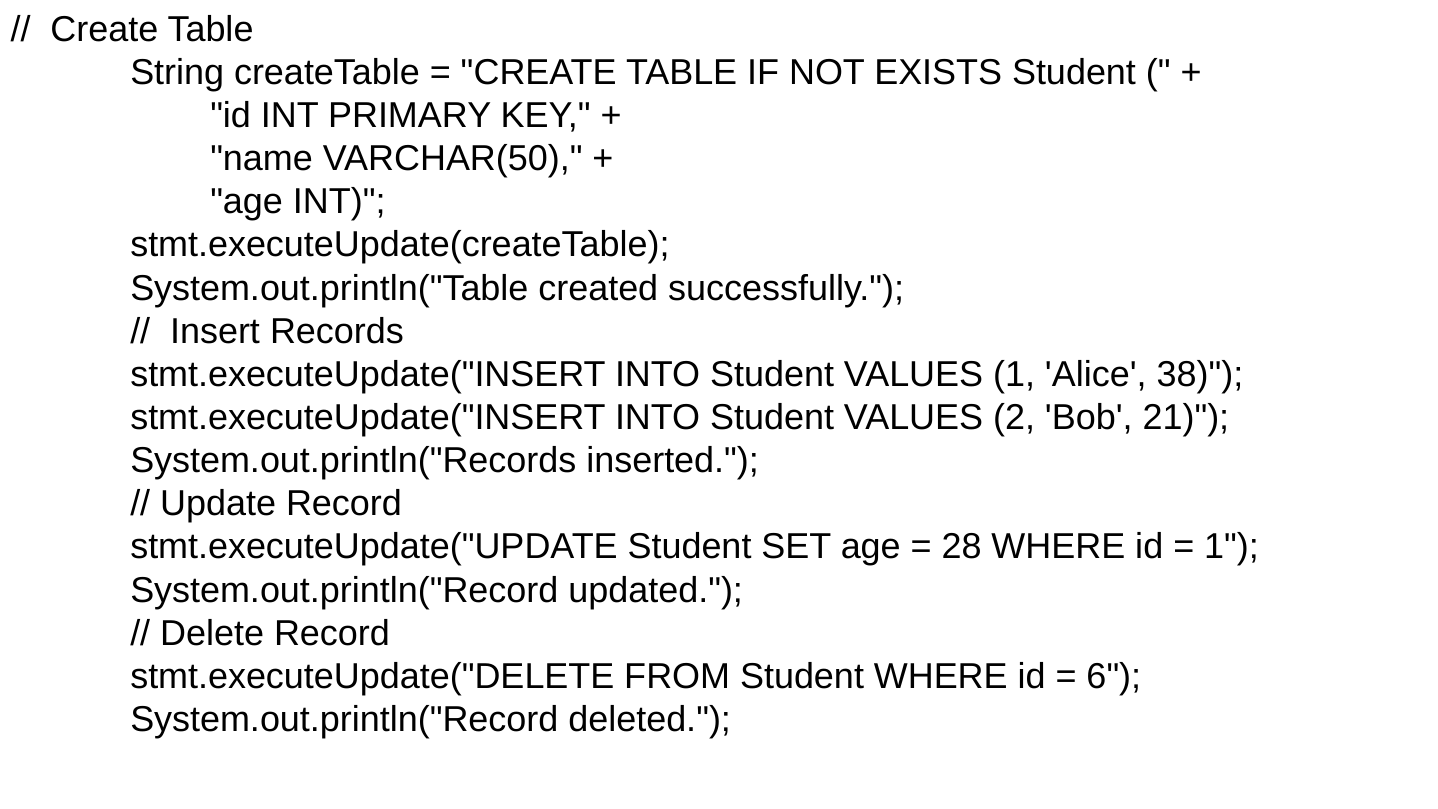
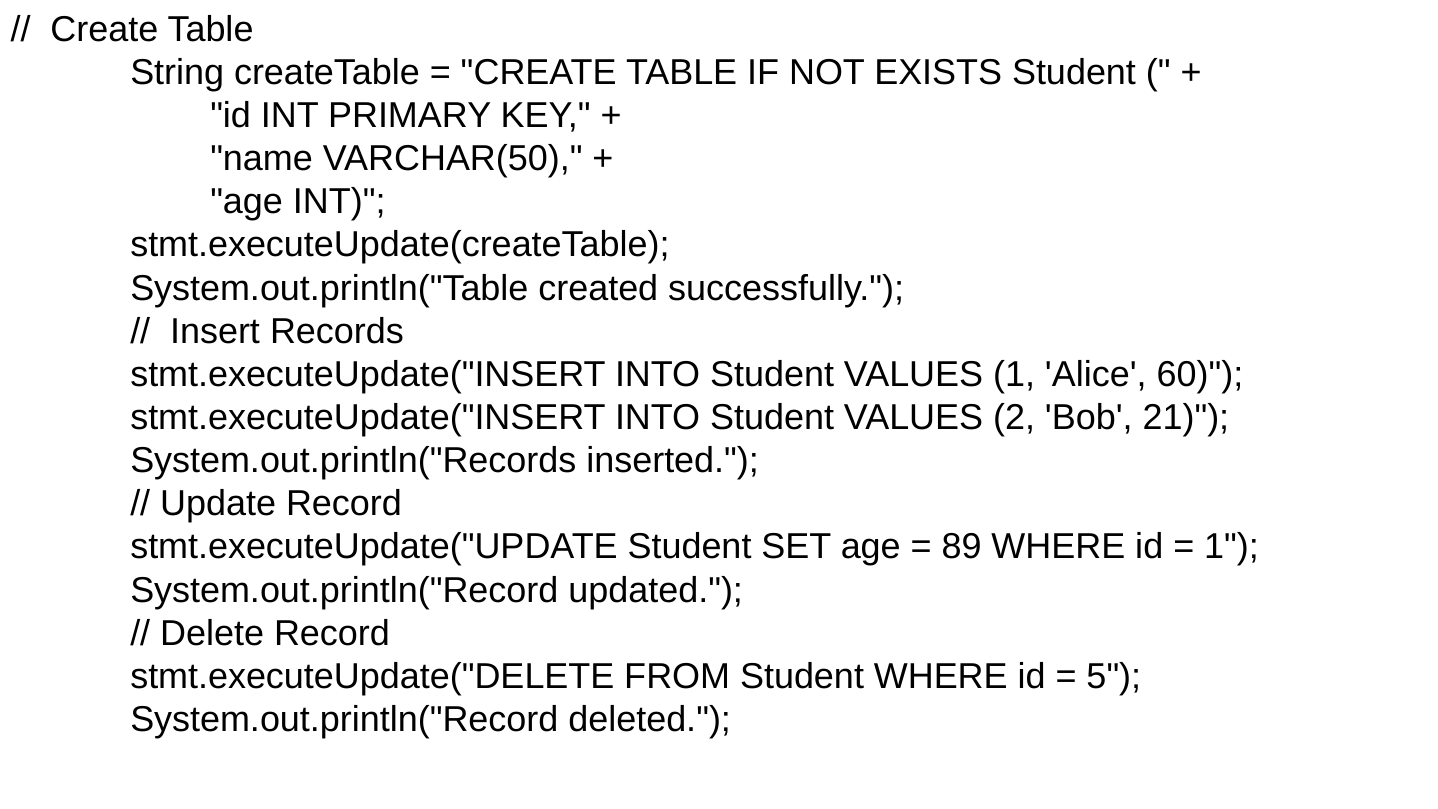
38: 38 -> 60 (1200, 374)
28: 28 -> 89 (962, 547)
6: 6 -> 5 (1114, 676)
